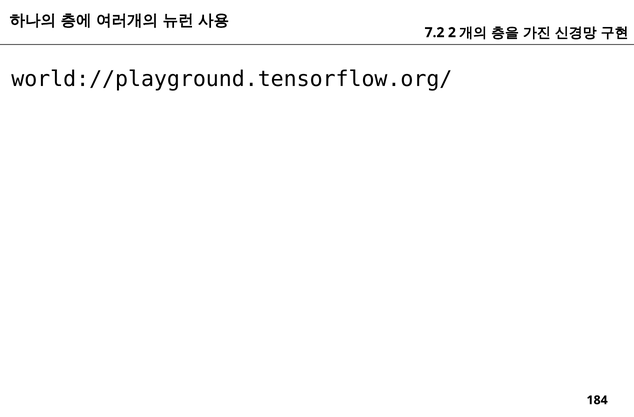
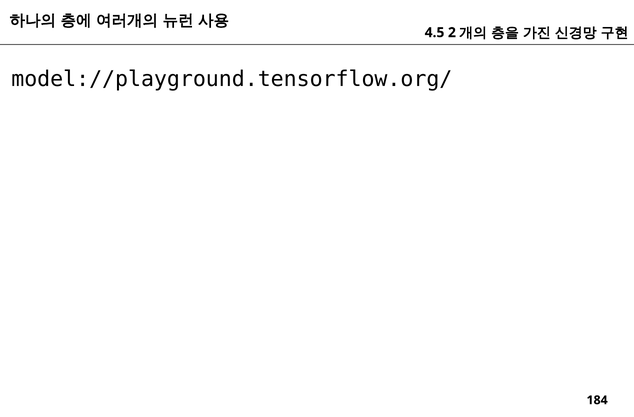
7.2: 7.2 -> 4.5 (435, 32)
world://playground.tensorflow.org/: world://playground.tensorflow.org/ -> model://playground.tensorflow.org/ (232, 79)
